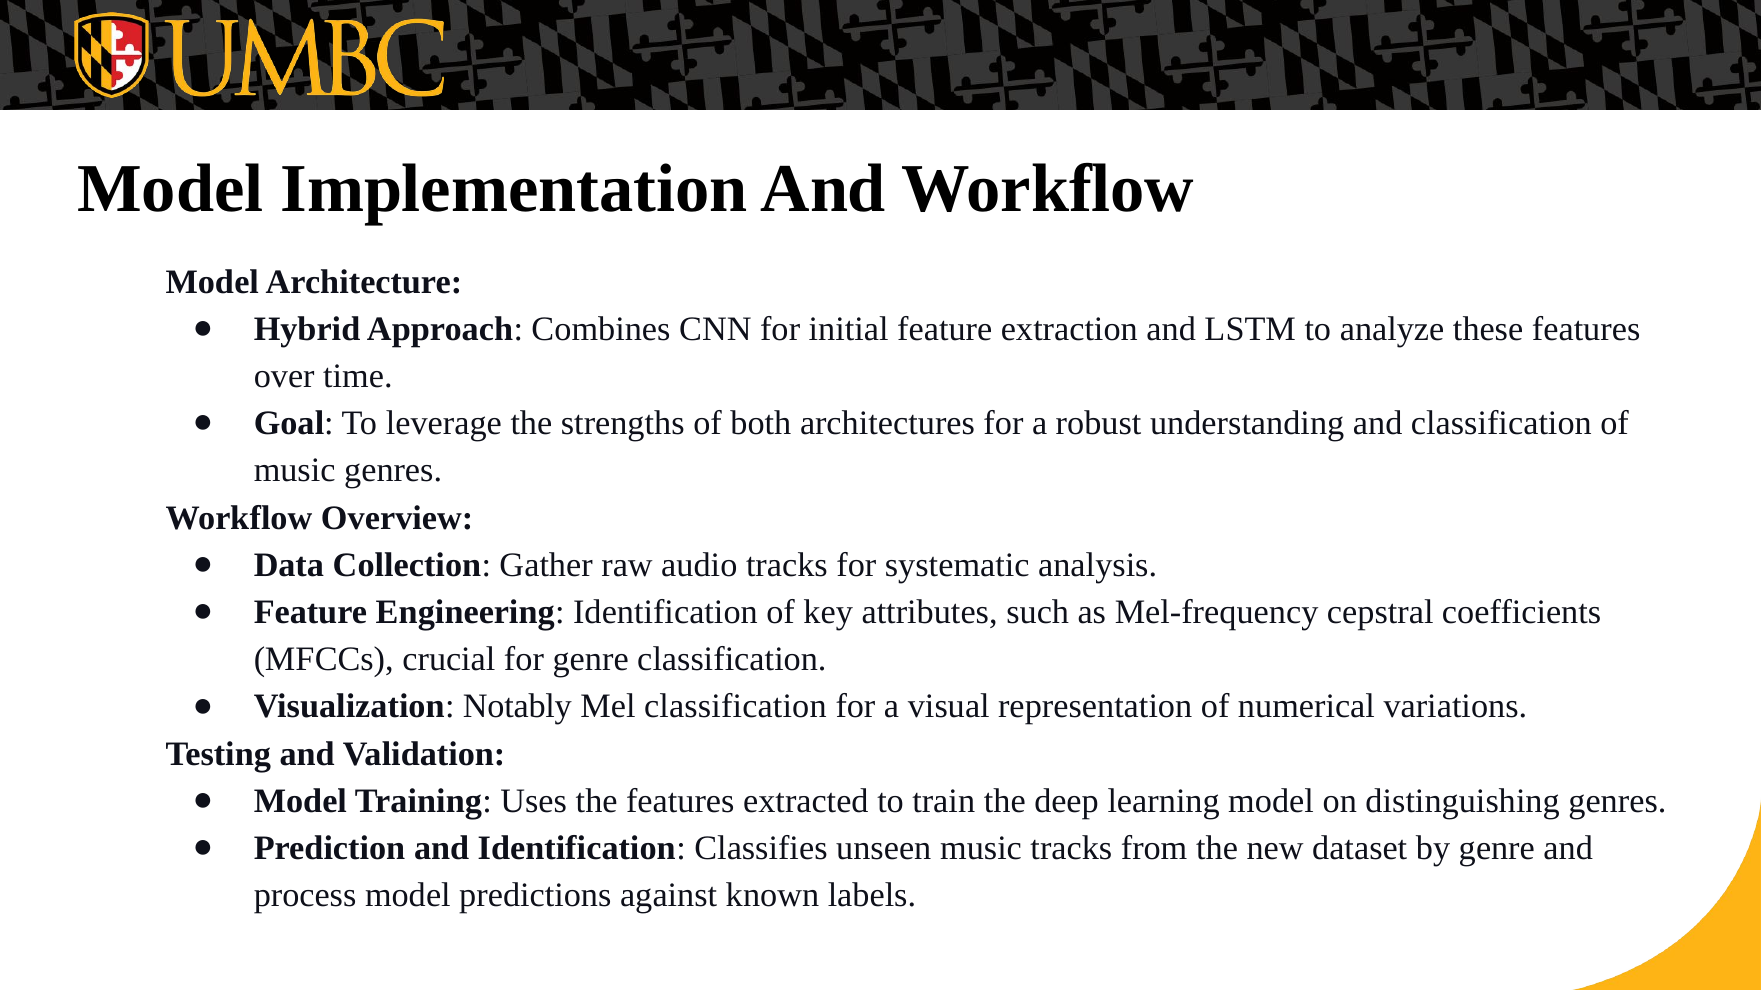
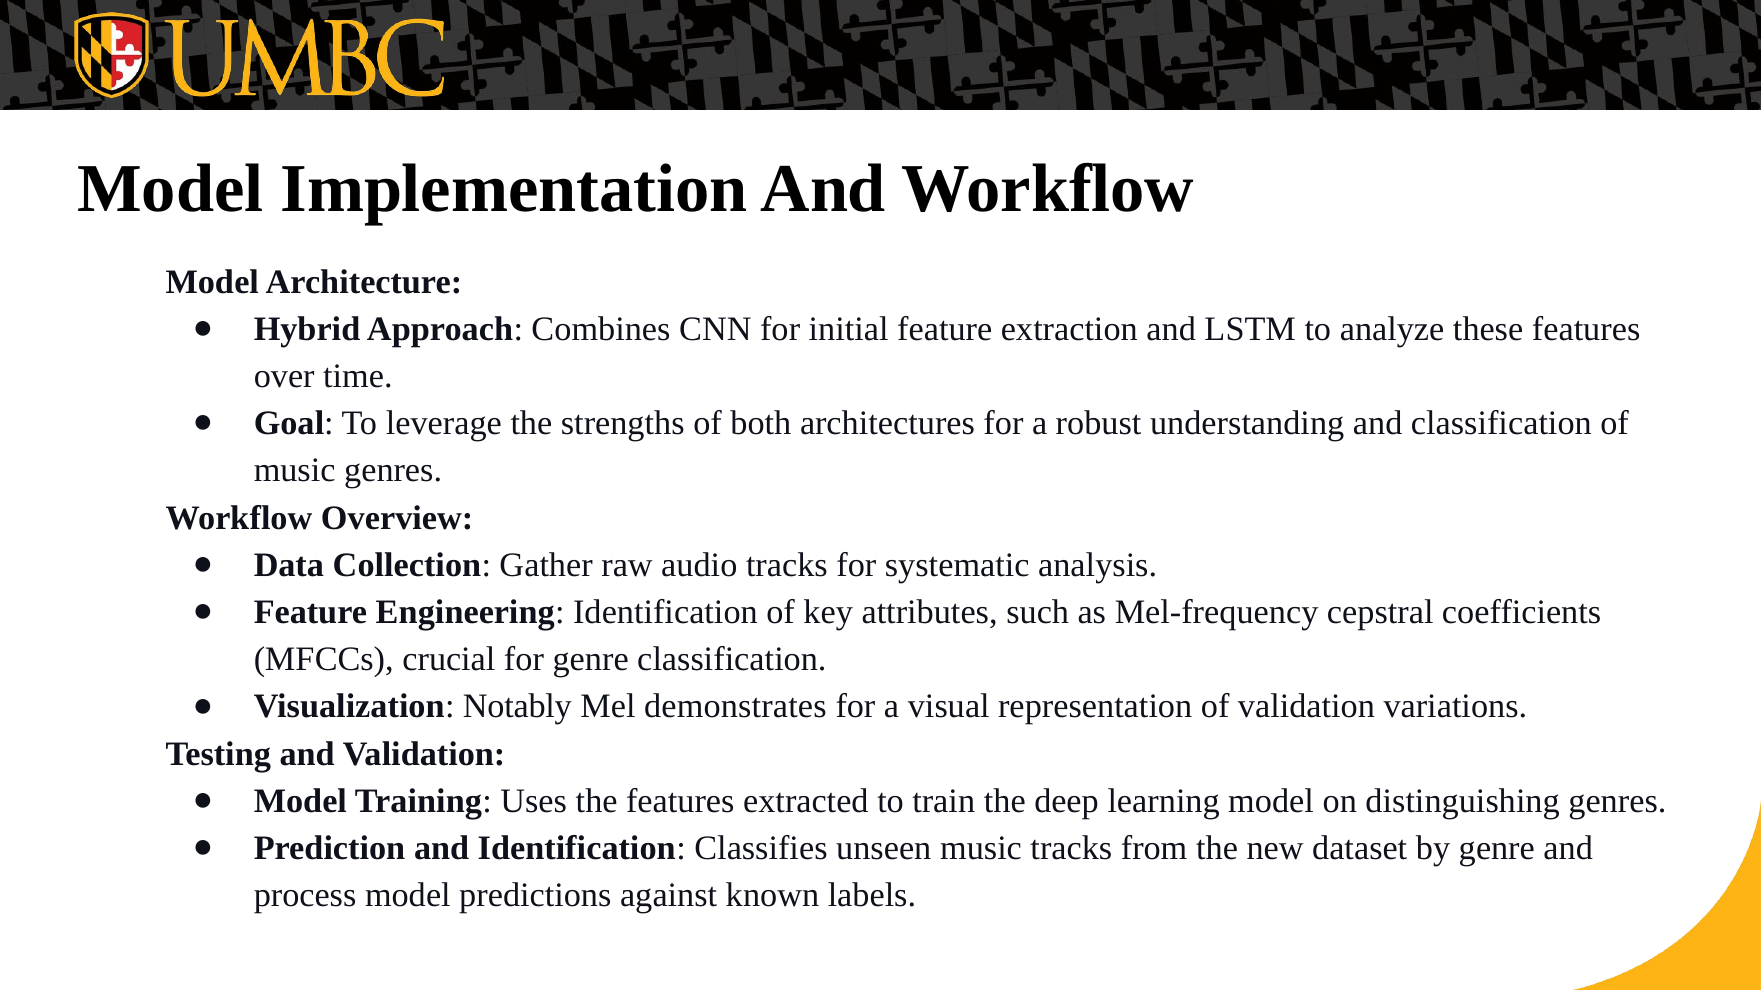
Mel classification: classification -> demonstrates (735, 707)
of numerical: numerical -> validation (1306, 707)
